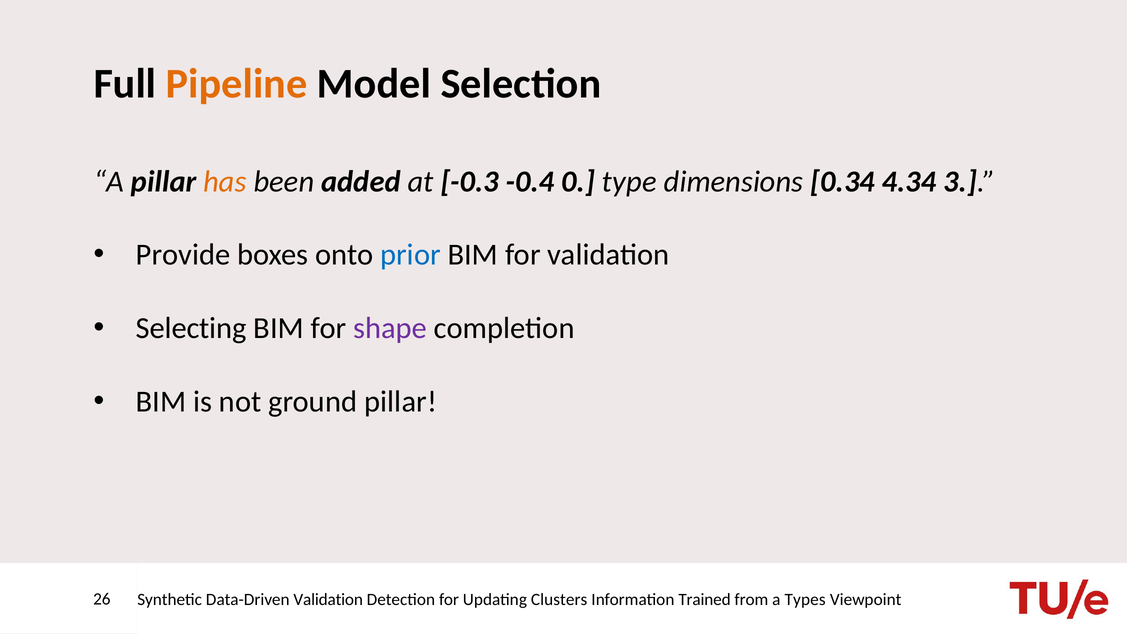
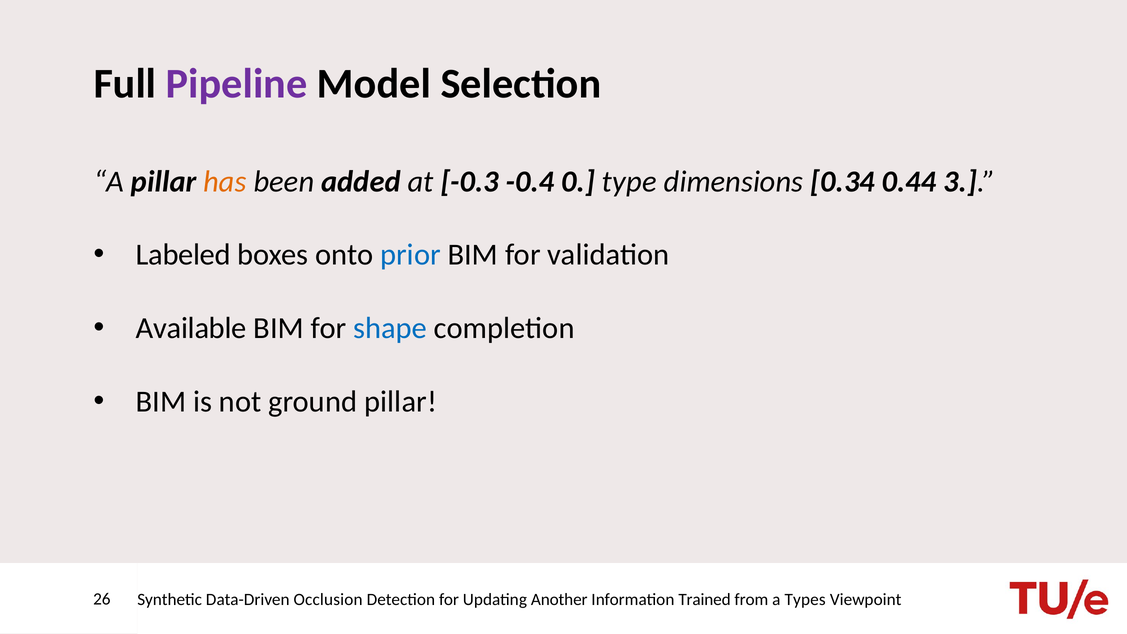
Pipeline colour: orange -> purple (237, 84)
4.34: 4.34 -> 0.44 (909, 182)
Provide: Provide -> Labeled (183, 255)
Selecting: Selecting -> Available (191, 328)
shape colour: purple -> blue (390, 328)
Data-Driven Validation: Validation -> Occlusion (328, 599)
Clusters: Clusters -> Another (559, 599)
